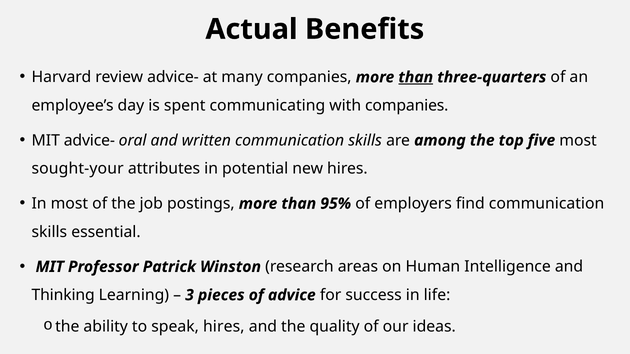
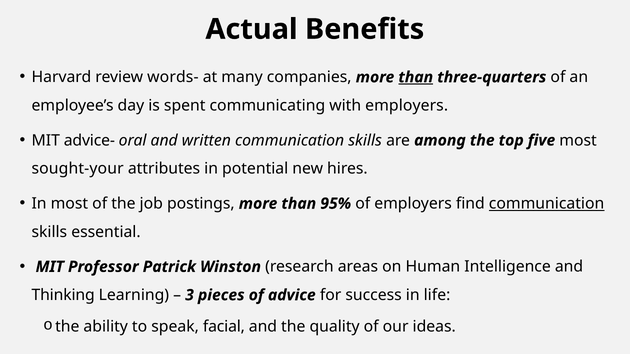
review advice-: advice- -> words- (173, 77)
with companies: companies -> employers (407, 106)
communication underline: none -> present (547, 204)
speak hires: hires -> facial (224, 327)
